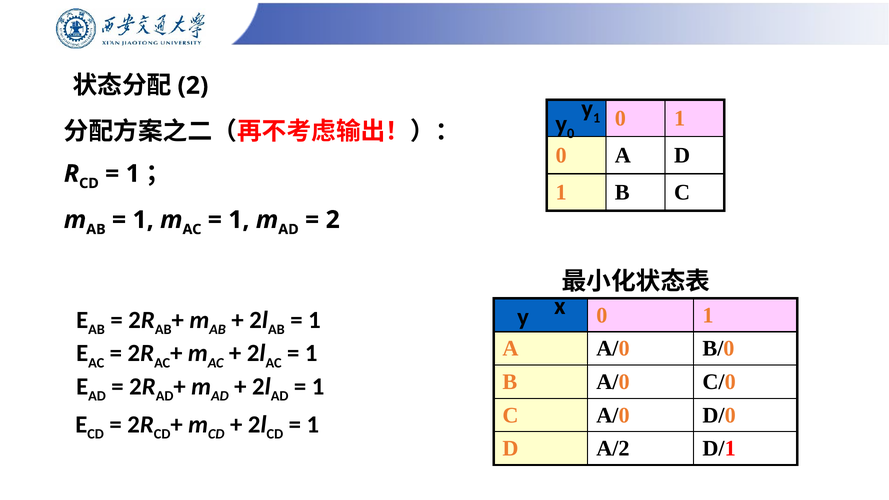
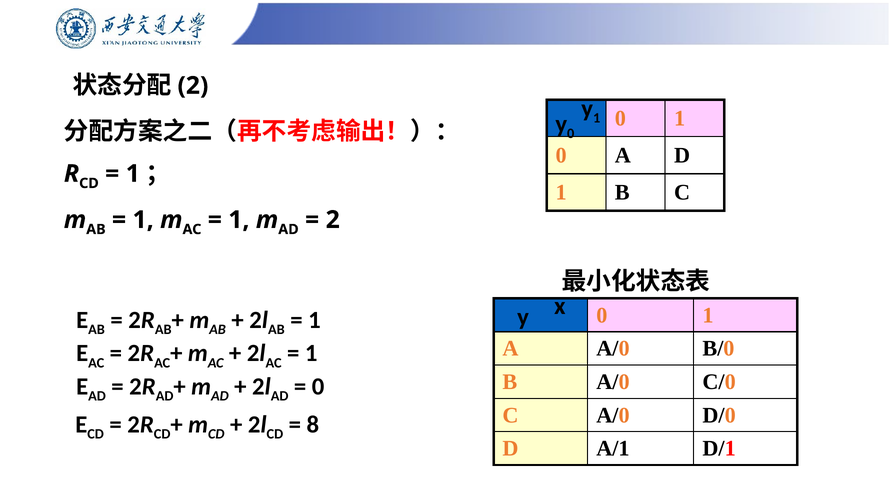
1: 1 -> 0 (318, 387)
1: 1 -> 8 (313, 425)
A/2: A/2 -> A/1 (613, 449)
